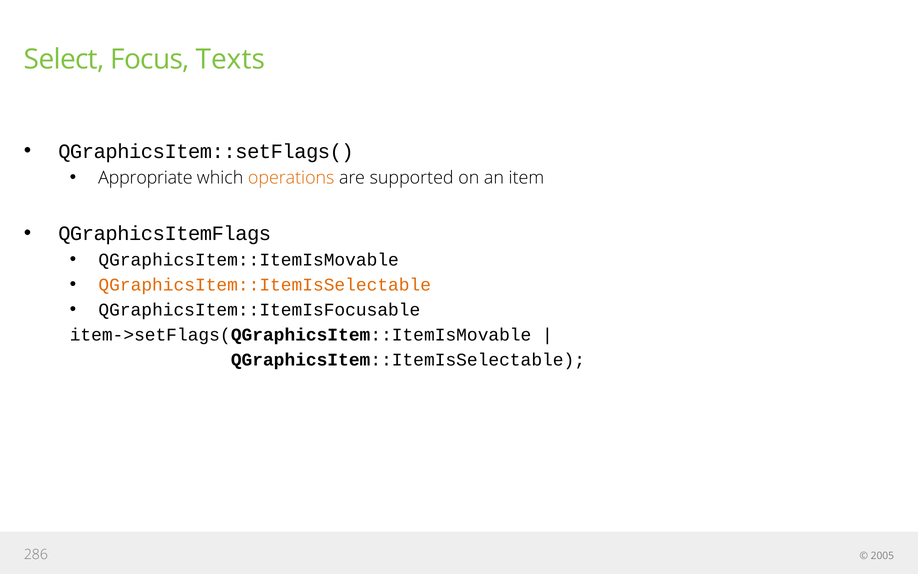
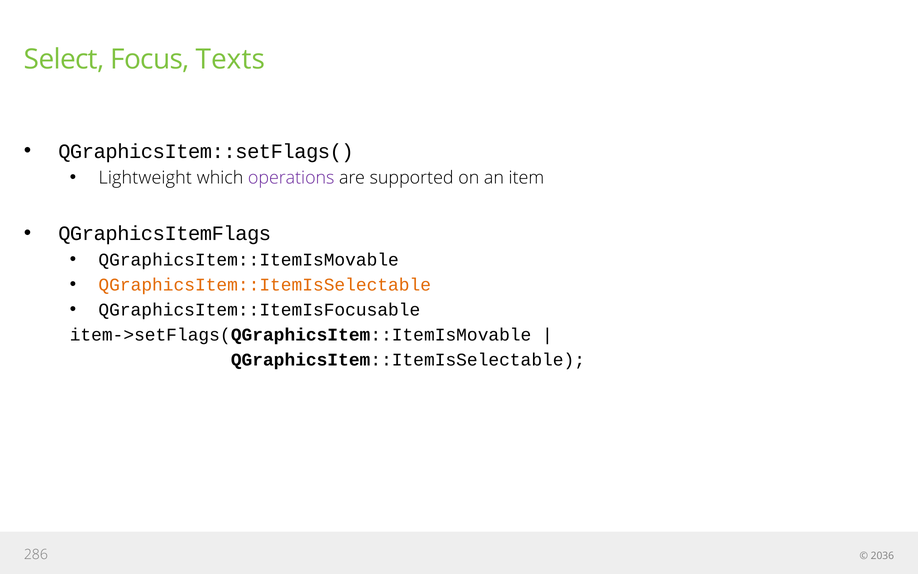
Appropriate: Appropriate -> Lightweight (145, 178)
operations colour: orange -> purple (291, 178)
2005: 2005 -> 2036 (882, 555)
